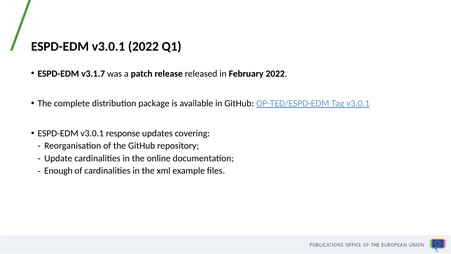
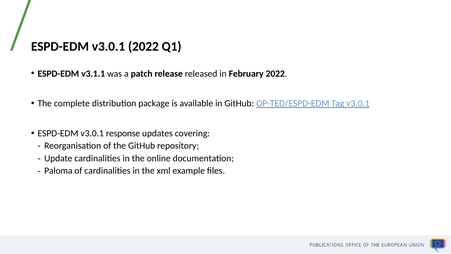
v3.1.7: v3.1.7 -> v3.1.1 (93, 74)
Enough: Enough -> Paloma (58, 171)
